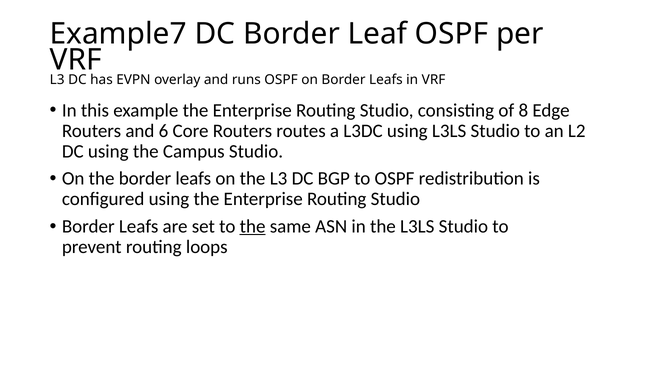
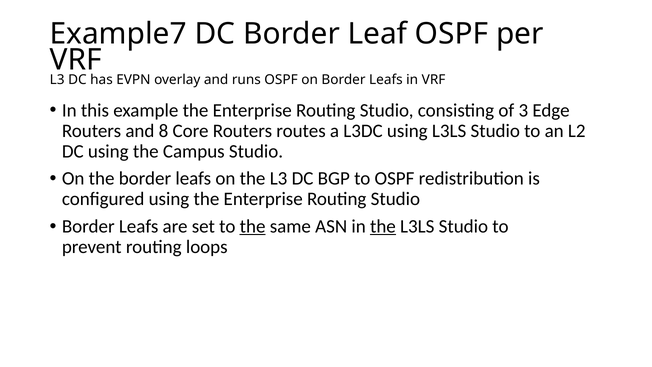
8: 8 -> 3 (523, 110)
6: 6 -> 8 (163, 131)
the underline: none -> present (383, 226)
